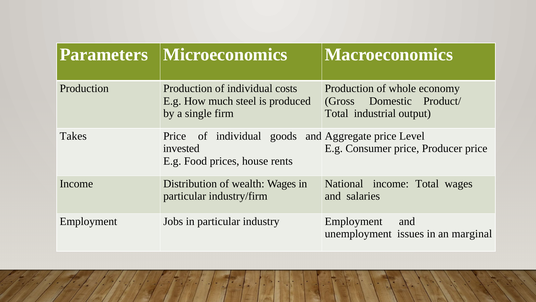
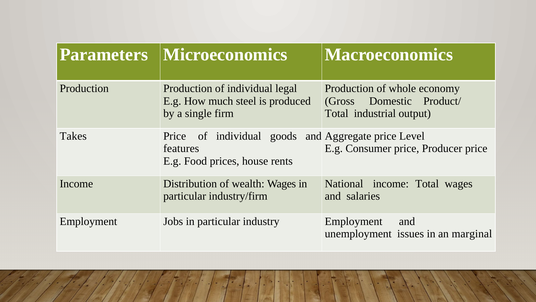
costs: costs -> legal (286, 88)
invested: invested -> features (181, 148)
